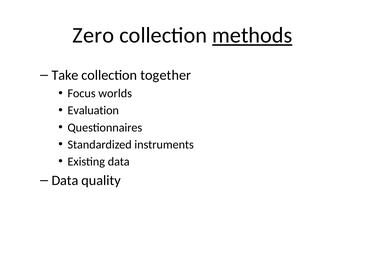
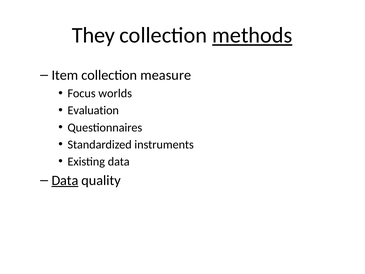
Zero: Zero -> They (94, 35)
Take: Take -> Item (65, 75)
together: together -> measure (166, 75)
Data underline: none -> present (65, 180)
